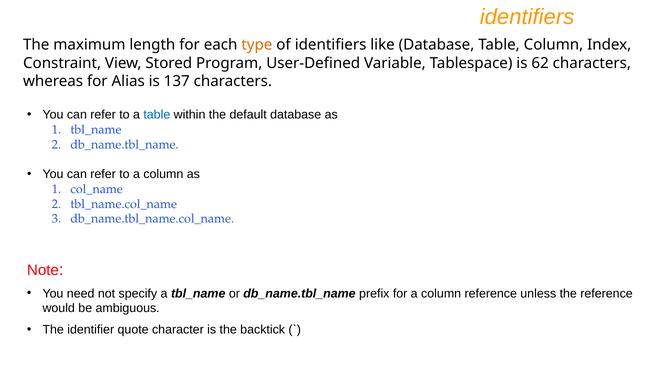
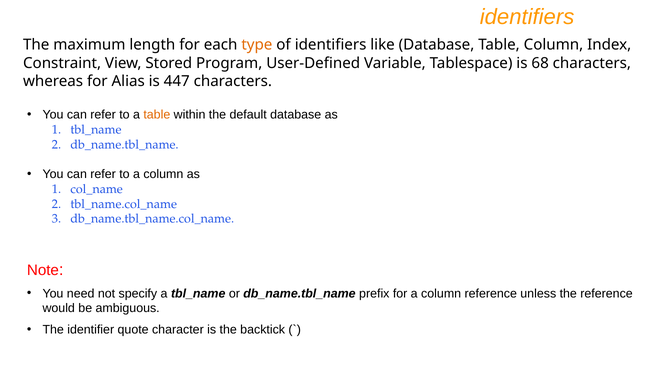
62: 62 -> 68 (540, 63)
137: 137 -> 447 (177, 81)
table colour: blue -> orange (157, 115)
